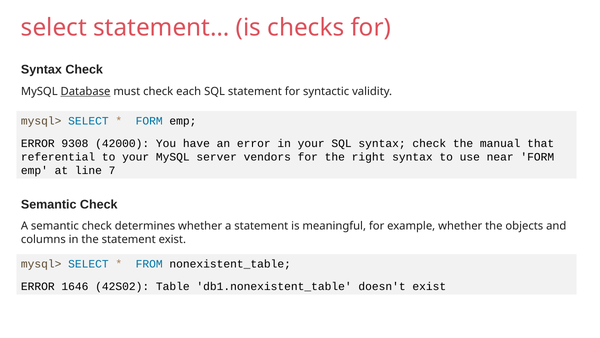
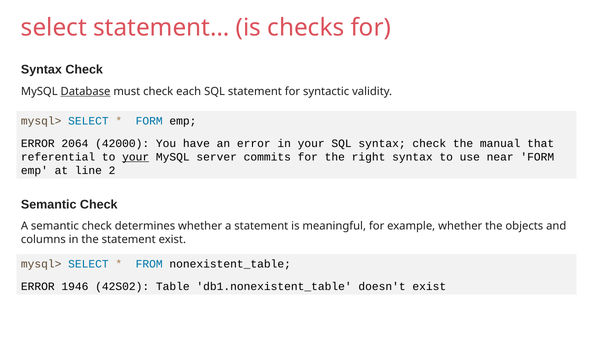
9308: 9308 -> 2064 (75, 143)
your underline: none -> present (136, 157)
vendors: vendors -> commits (267, 157)
7: 7 -> 2 (112, 170)
1646: 1646 -> 1946 (75, 286)
